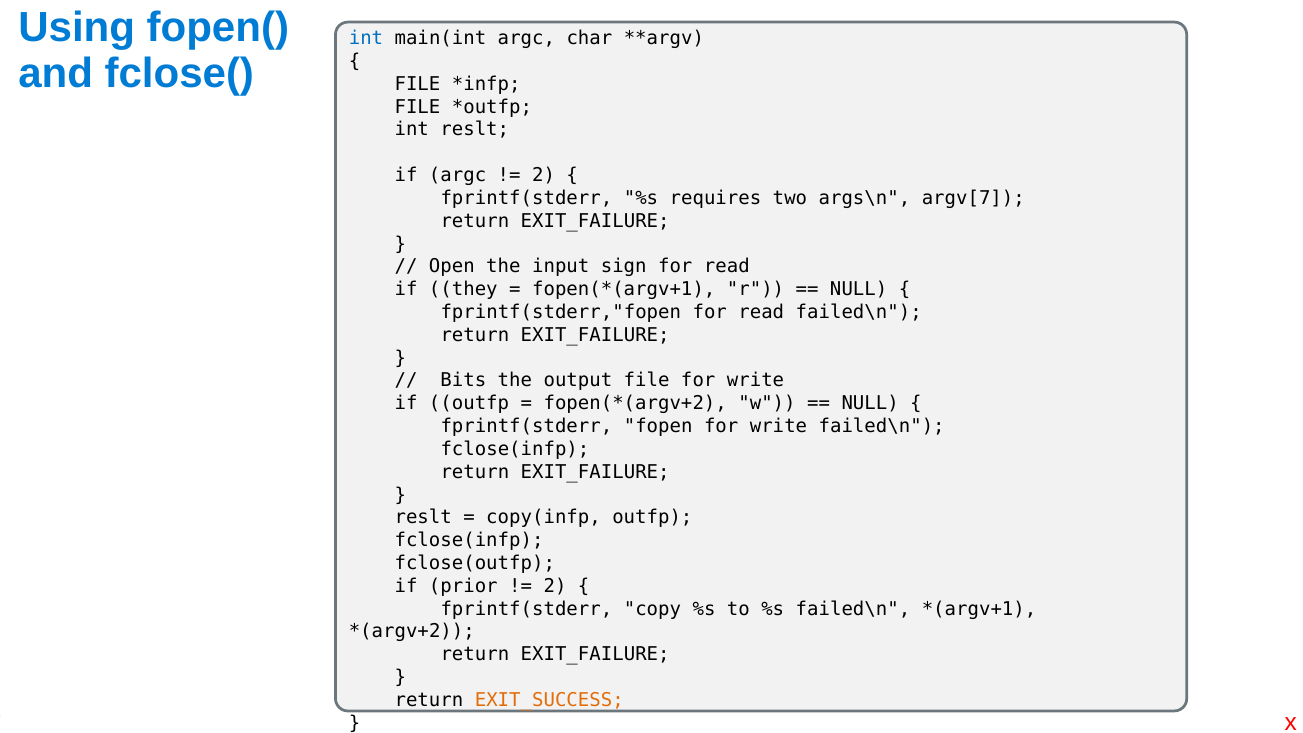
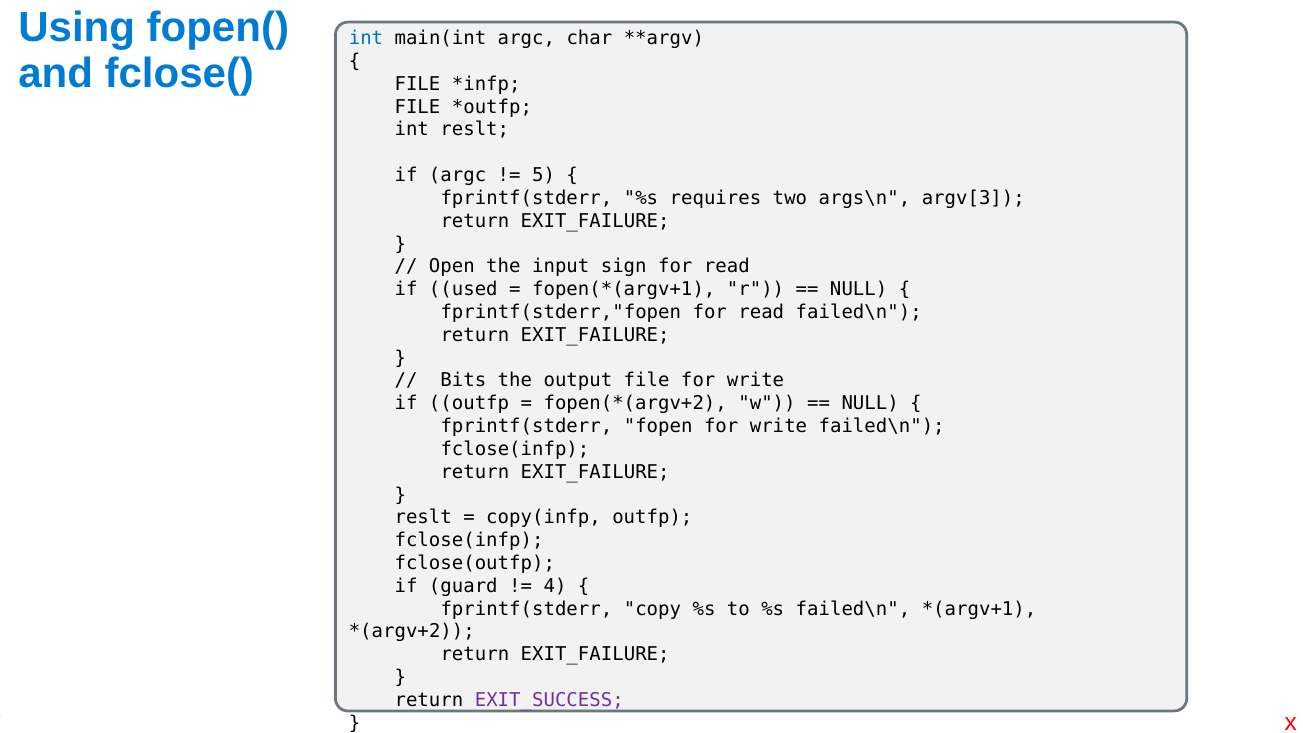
2: 2 -> 5 (544, 175)
argv[7: argv[7 -> argv[3 (973, 198)
they: they -> used (463, 289)
prior: prior -> guard (463, 586)
2: 2 -> 4 (555, 586)
EXIT_SUCCESS colour: orange -> purple (549, 700)
